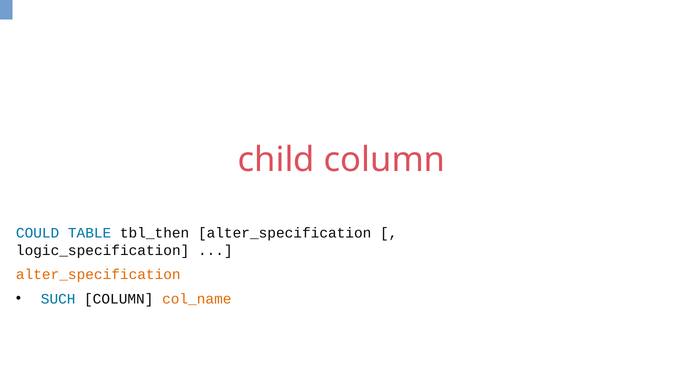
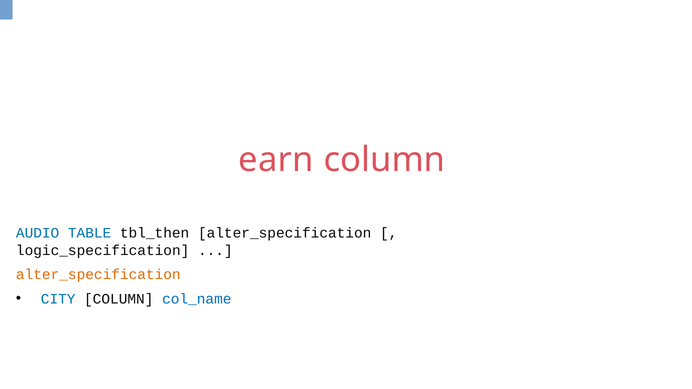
child: child -> earn (276, 160)
COULD: COULD -> AUDIO (38, 233)
SUCH: SUCH -> CITY (58, 299)
col_name colour: orange -> blue (197, 299)
